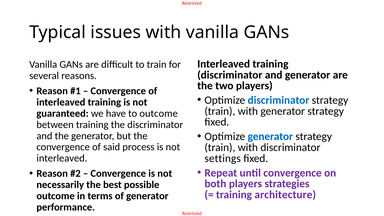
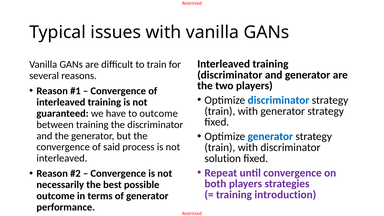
settings: settings -> solution (223, 158)
architecture: architecture -> introduction (285, 195)
